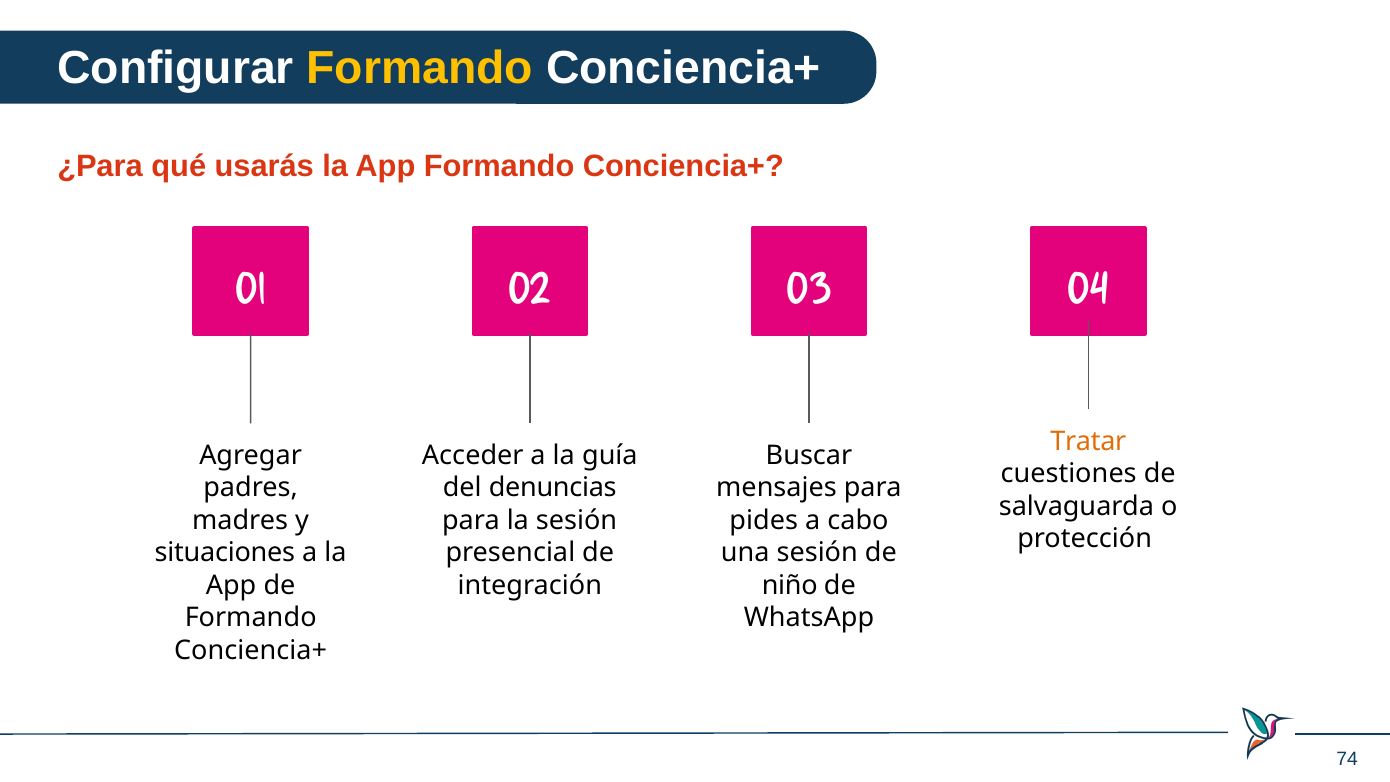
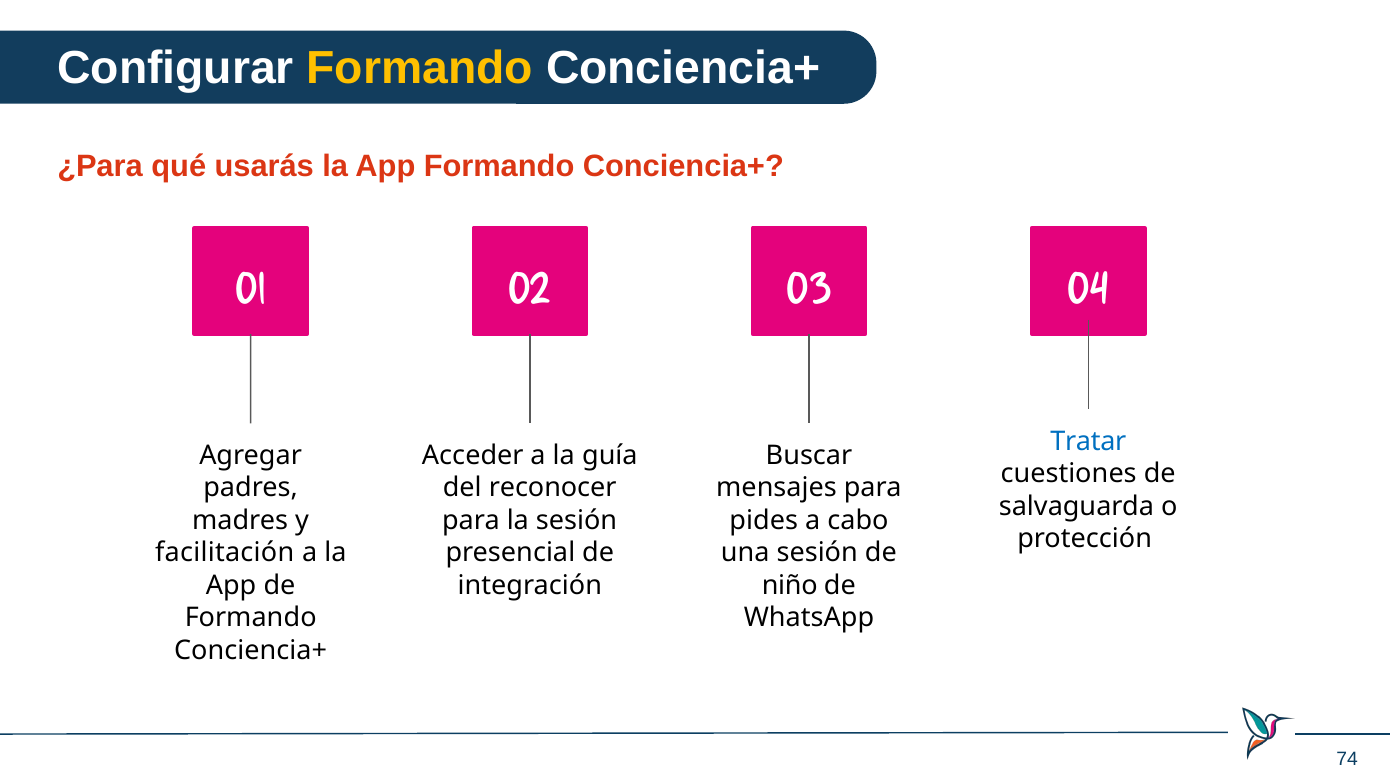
Tratar colour: orange -> blue (1088, 441)
denuncias: denuncias -> reconocer (553, 488)
situaciones: situaciones -> facilitación (225, 553)
